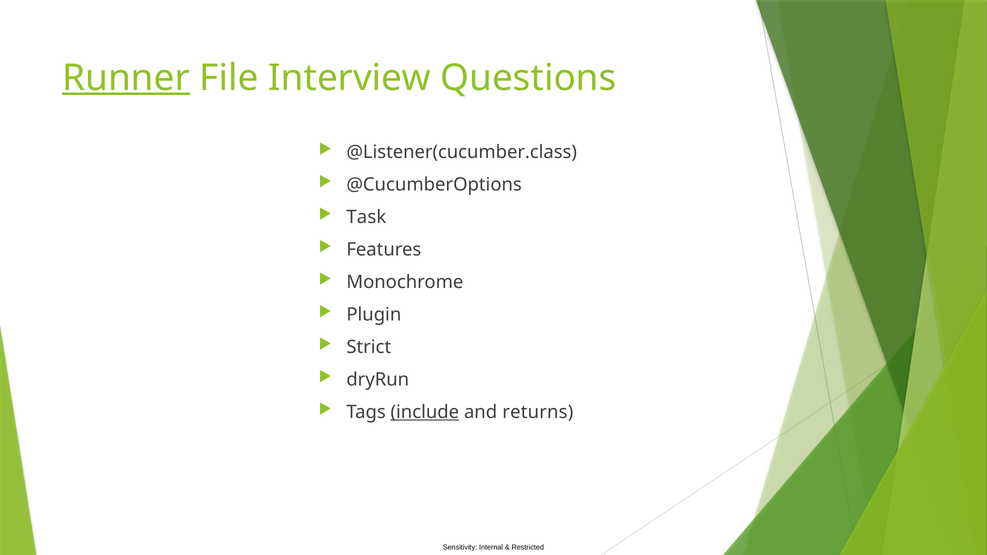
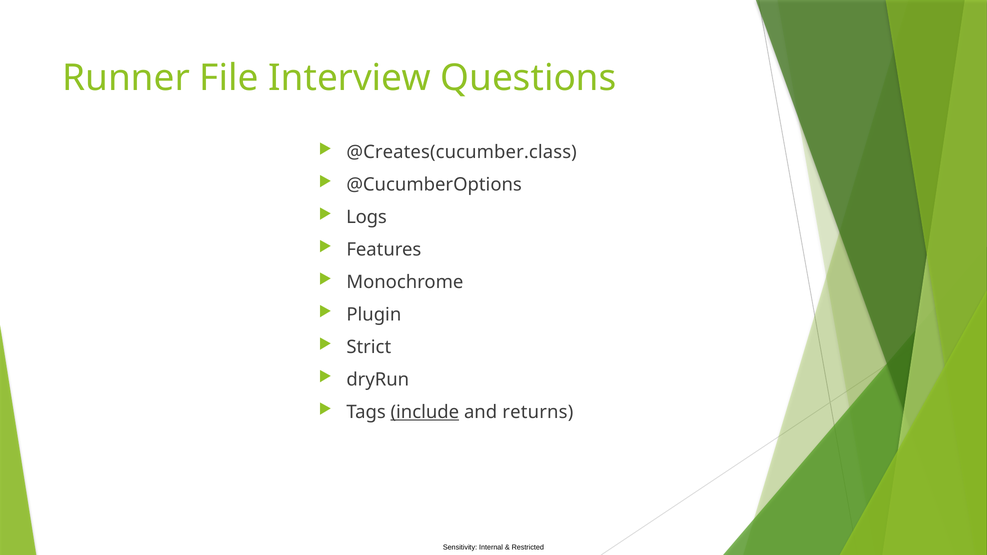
Runner underline: present -> none (126, 78)
@Listener(cucumber.class: @Listener(cucumber.class -> @Creates(cucumber.class (462, 152)
Task: Task -> Logs (367, 217)
